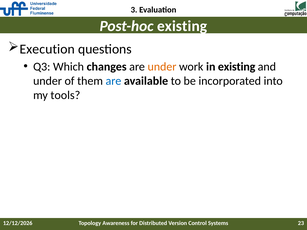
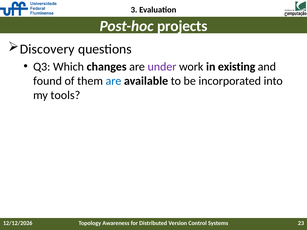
Post-hoc existing: existing -> projects (182, 26)
Execution: Execution -> Discovery (47, 49)
under colour: orange -> purple (162, 67)
under: under -> found (48, 81)
